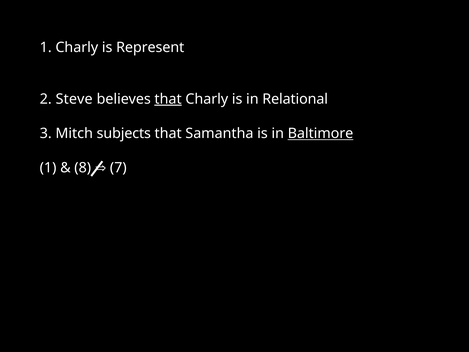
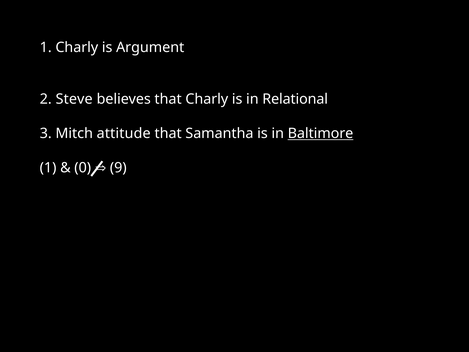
Represent: Represent -> Argument (150, 47)
that underline: present -> none (168, 99)
subjects: subjects -> attitude (124, 133)
8: 8 -> 0 (83, 168)
7: 7 -> 9 (118, 168)
